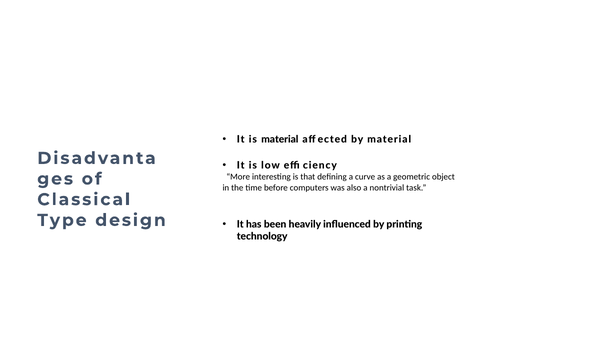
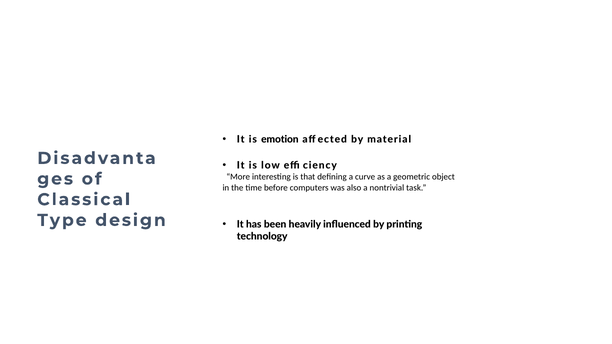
is material: material -> emotion (280, 140)
